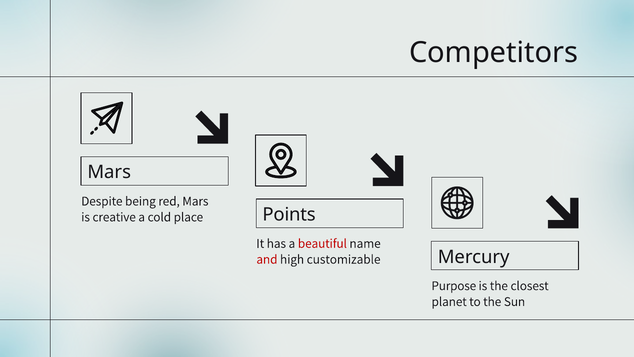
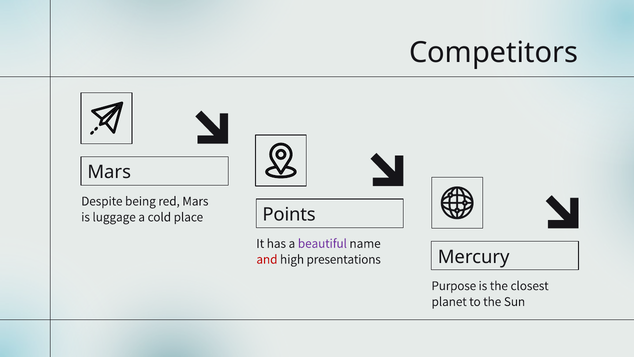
creative: creative -> luggage (114, 217)
beautiful colour: red -> purple (322, 243)
customizable: customizable -> presentations (344, 259)
